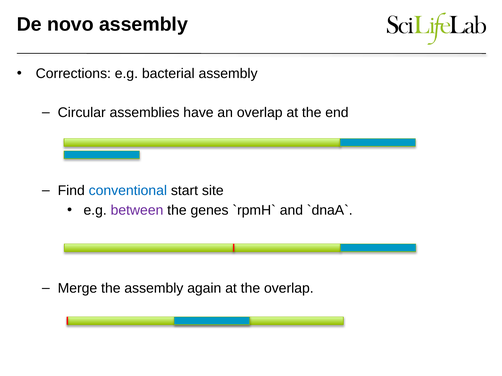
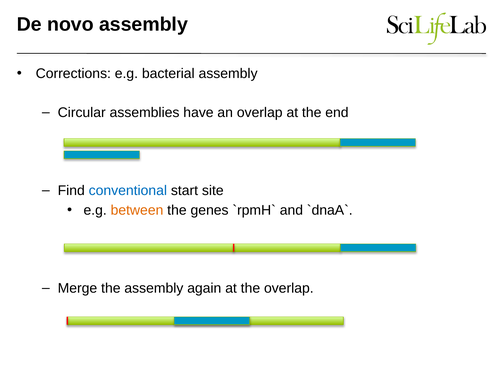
between colour: purple -> orange (137, 210)
